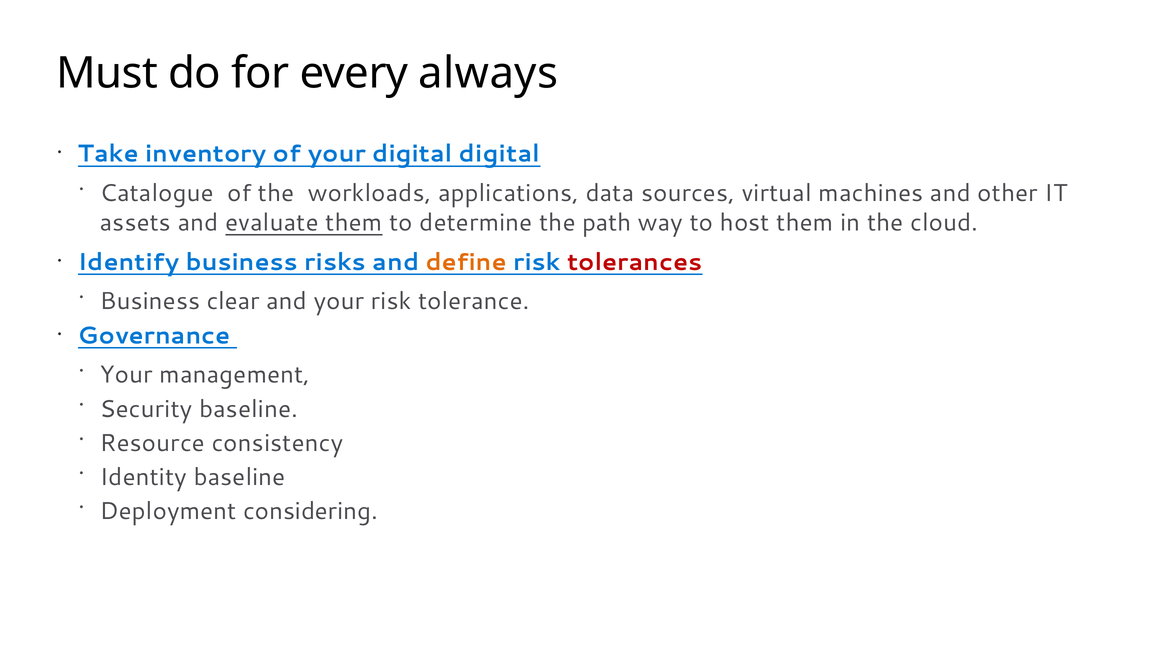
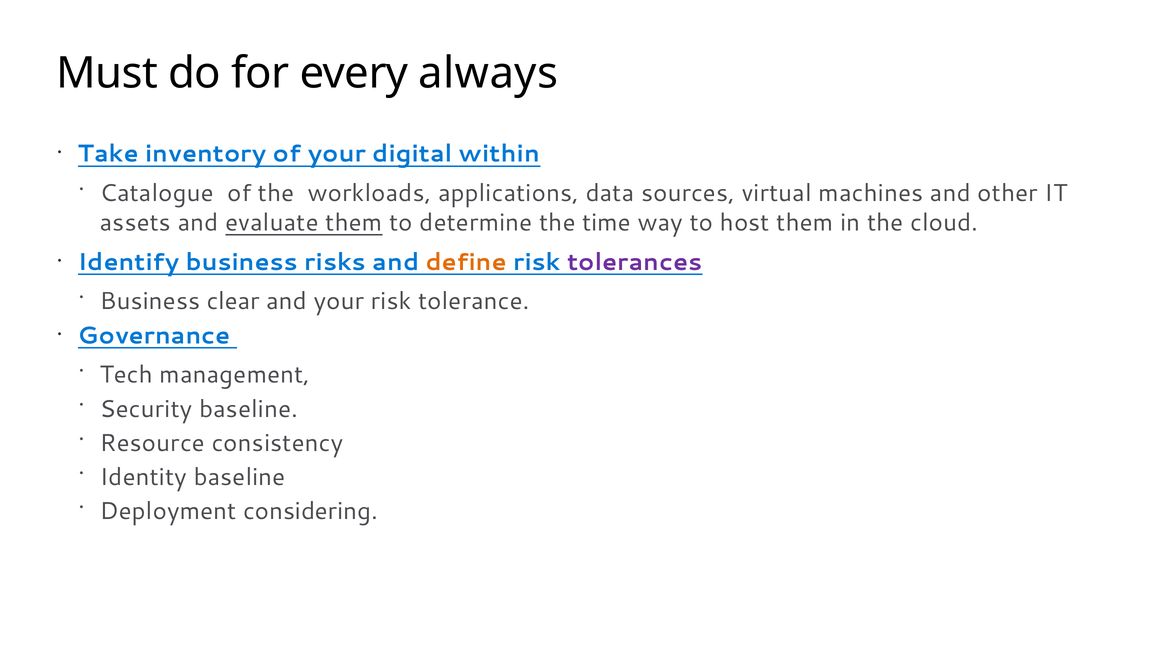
digital digital: digital -> within (500, 154)
path: path -> time (607, 223)
tolerances colour: red -> purple (635, 262)
Your: Your -> Tech (126, 375)
